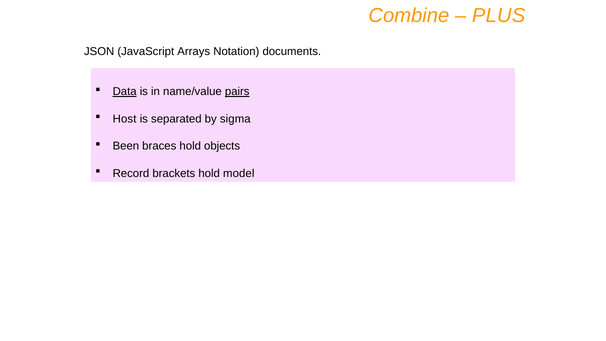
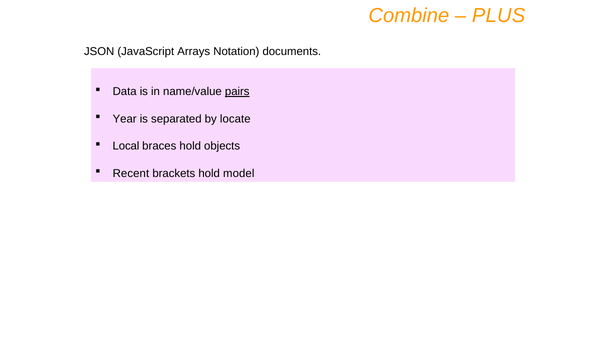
Data underline: present -> none (125, 92)
Host: Host -> Year (125, 119)
sigma: sigma -> locate (235, 119)
Been: Been -> Local (126, 146)
Record: Record -> Recent (131, 173)
